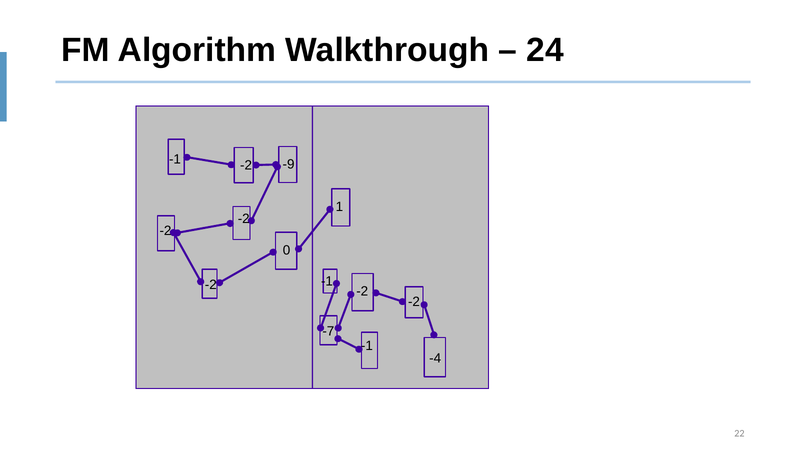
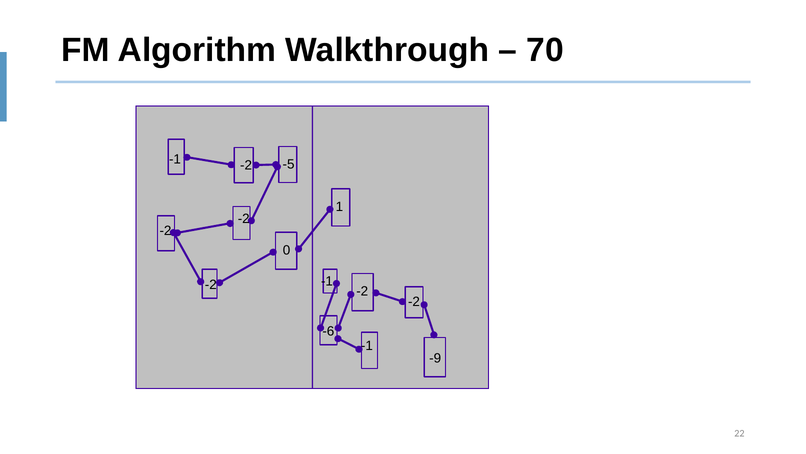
24: 24 -> 70 (545, 50)
-9: -9 -> -5 (289, 164)
-7: -7 -> -6 (328, 331)
-4: -4 -> -9 (435, 358)
